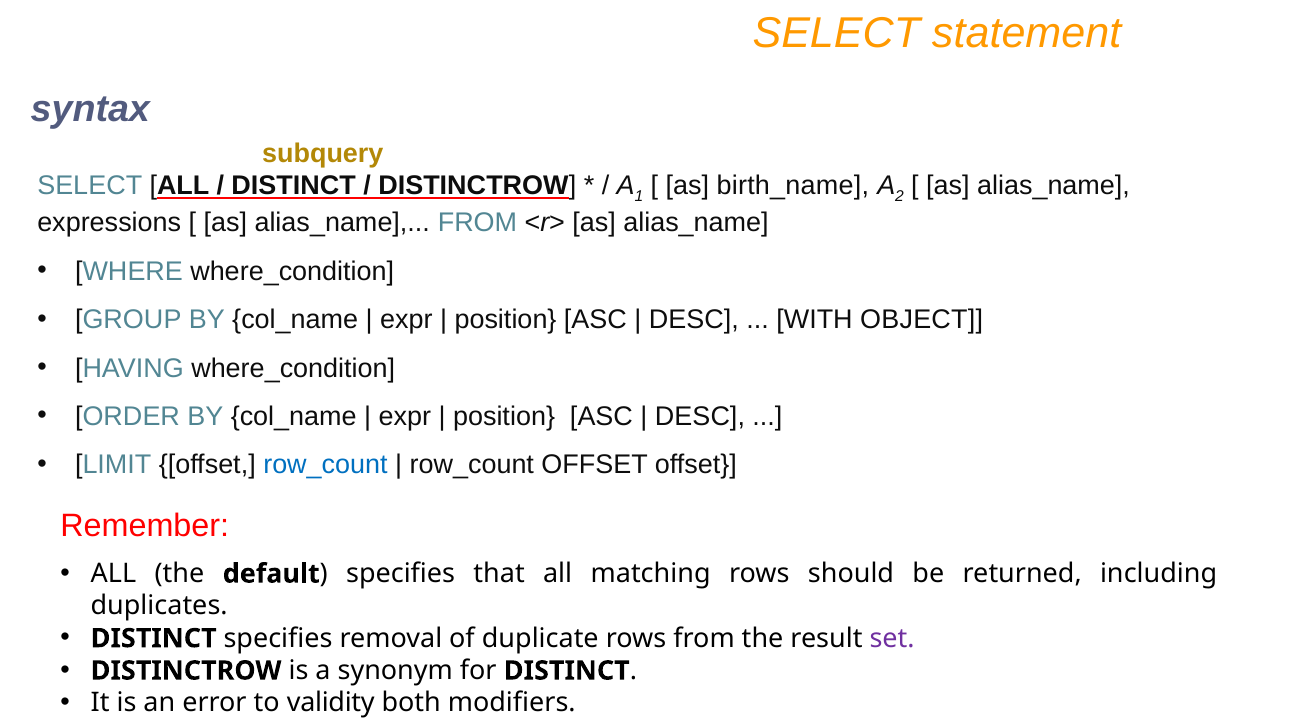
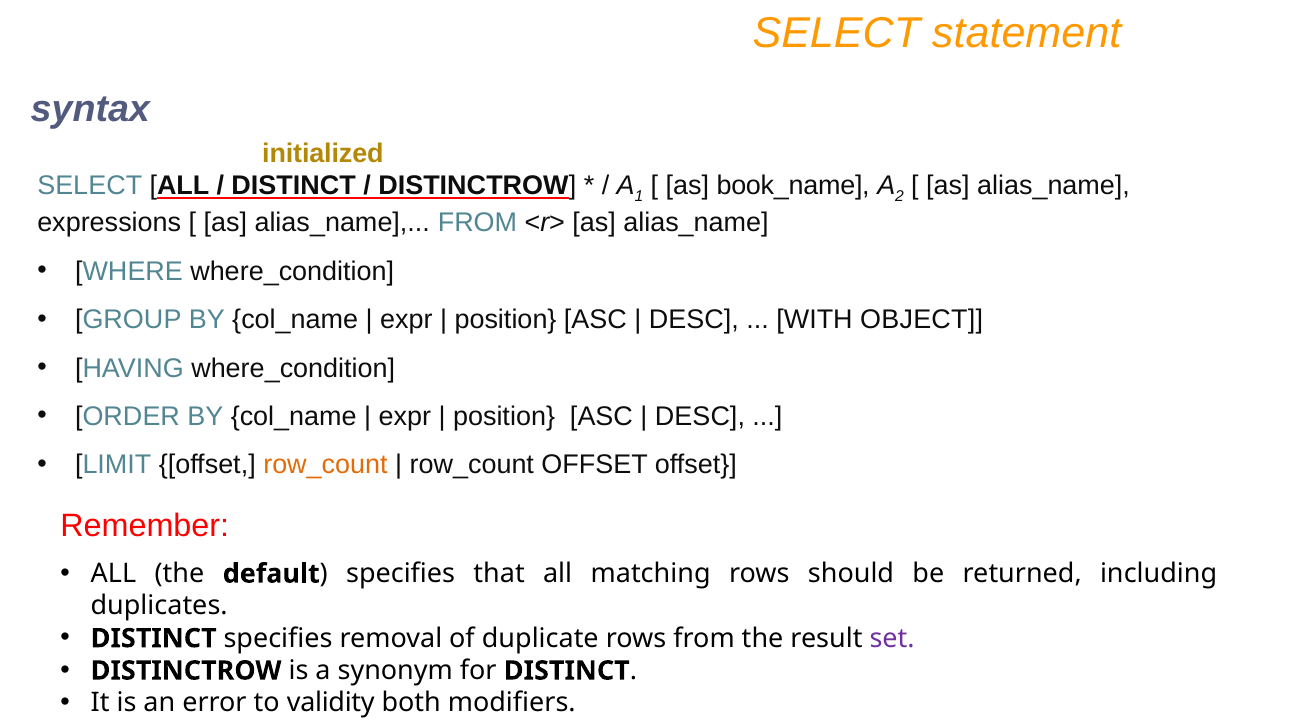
subquery: subquery -> initialized (323, 154)
birth_name: birth_name -> book_name (793, 186)
row_count colour: blue -> orange (325, 465)
